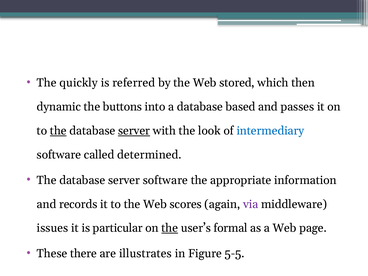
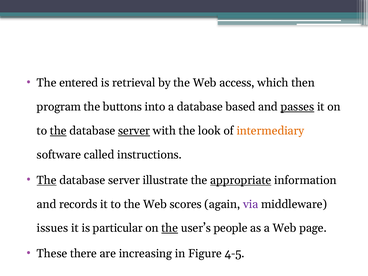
quickly: quickly -> entered (79, 83)
referred: referred -> retrieval (134, 83)
stored: stored -> access (237, 83)
dynamic: dynamic -> program (59, 107)
passes underline: none -> present (297, 107)
intermediary colour: blue -> orange (270, 131)
determined: determined -> instructions (150, 155)
The underline: none -> present (47, 180)
server software: software -> illustrate (165, 180)
appropriate underline: none -> present (241, 180)
formal: formal -> people (231, 228)
illustrates: illustrates -> increasing (145, 254)
5-5: 5-5 -> 4-5 (235, 254)
